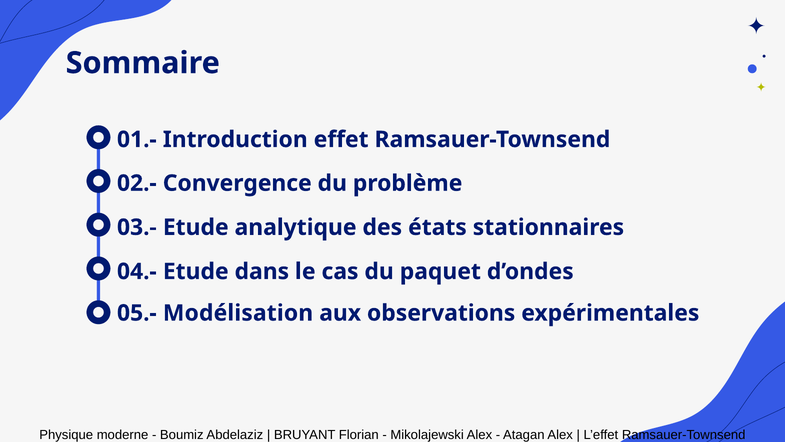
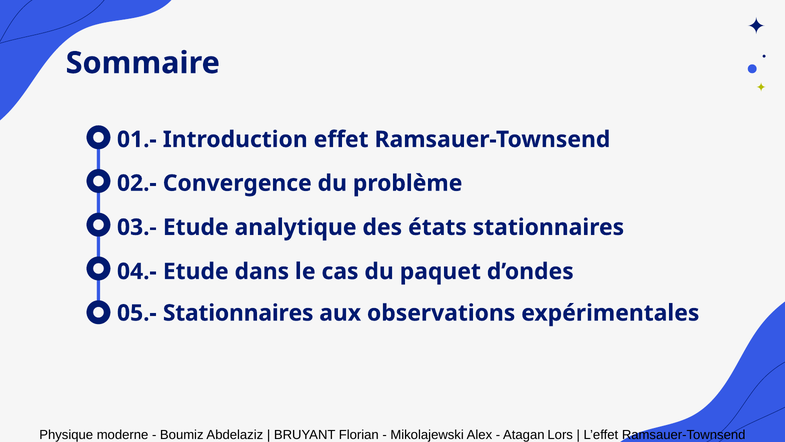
05.- Modélisation: Modélisation -> Stationnaires (238, 313)
Atagan Alex: Alex -> Lors (560, 435)
